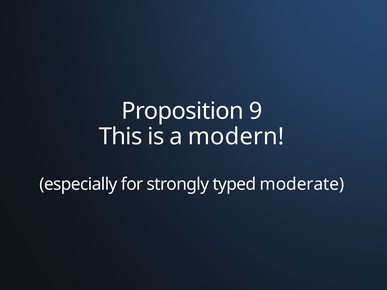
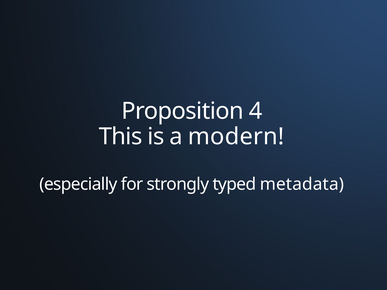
9: 9 -> 4 (256, 111)
moderate: moderate -> metadata (302, 184)
